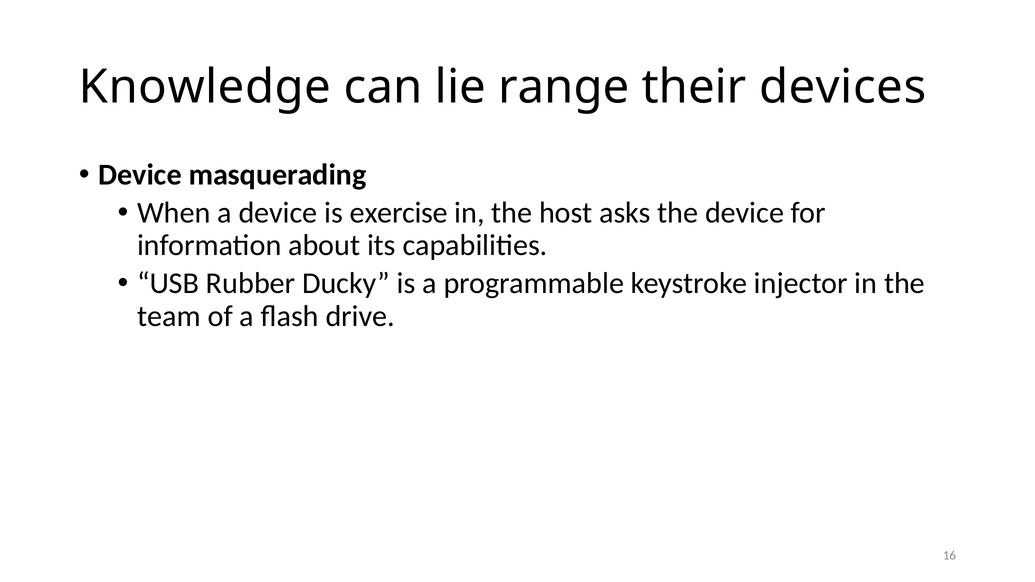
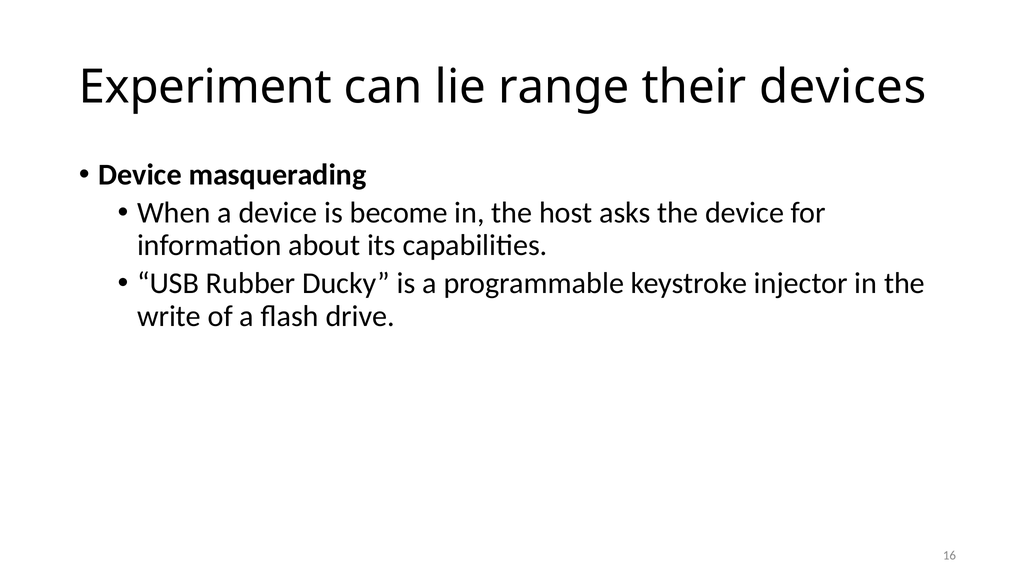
Knowledge: Knowledge -> Experiment (205, 87)
exercise: exercise -> become (399, 213)
team: team -> write (169, 316)
